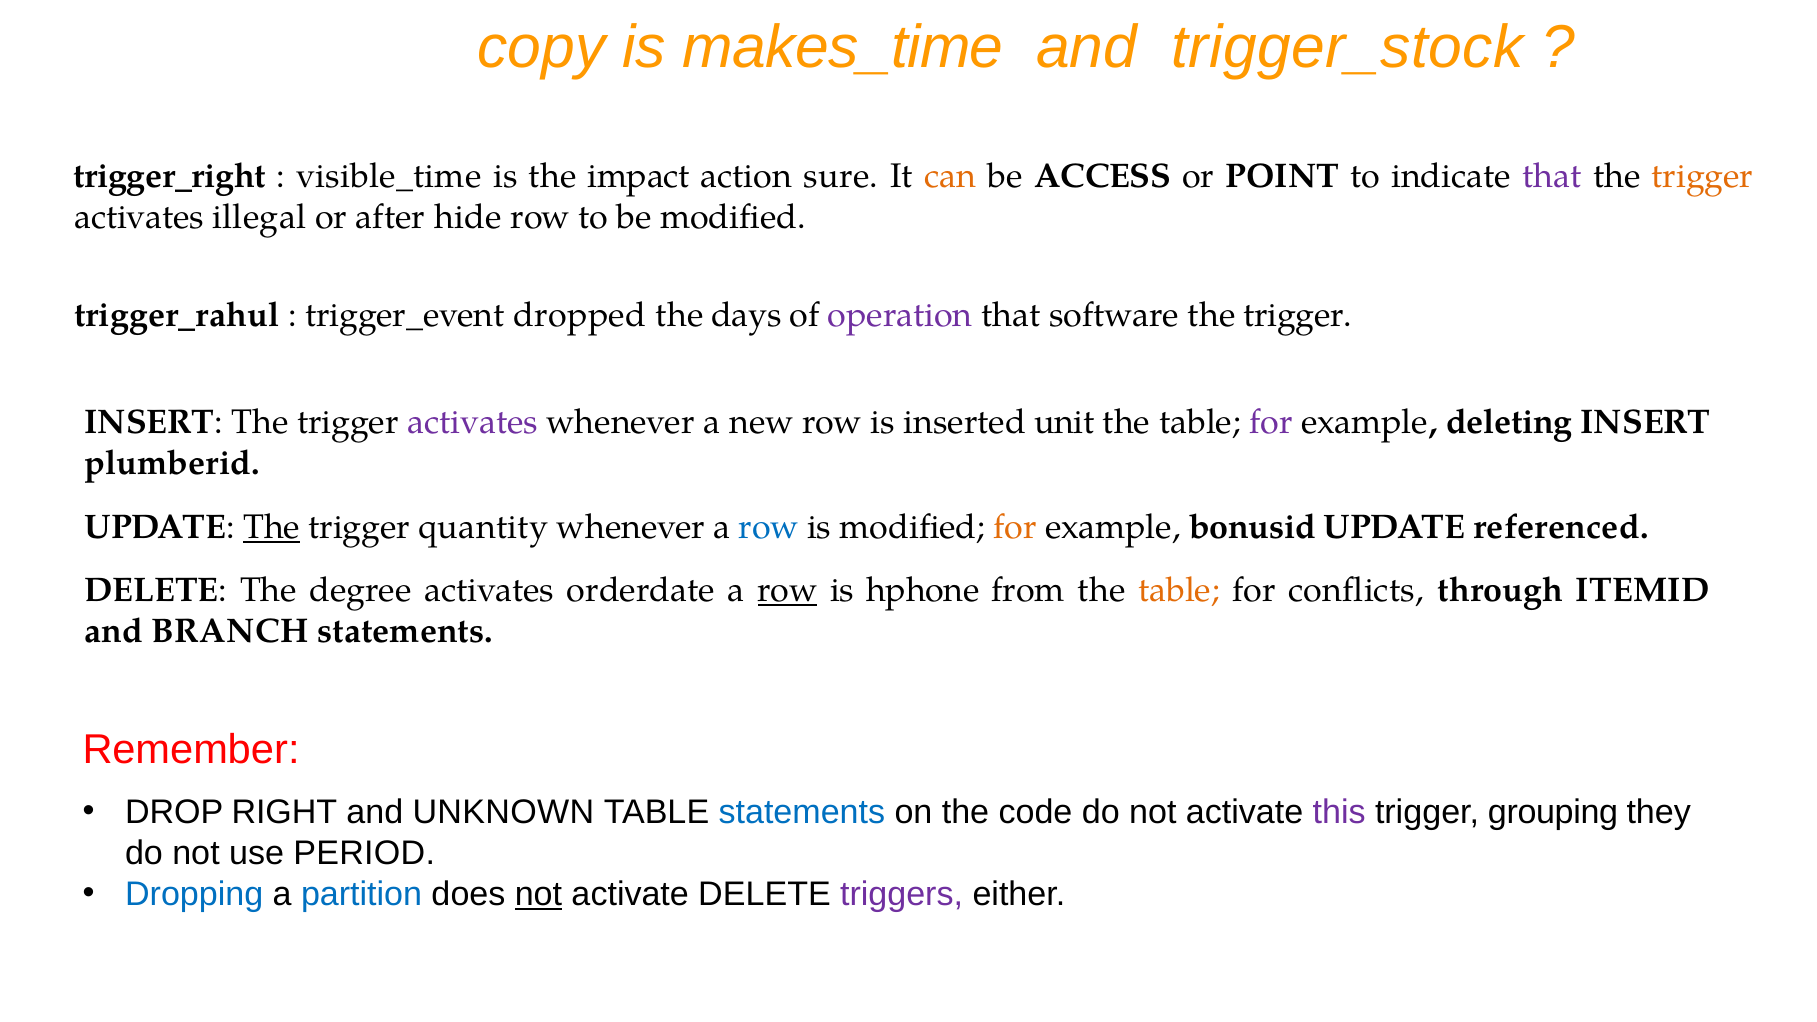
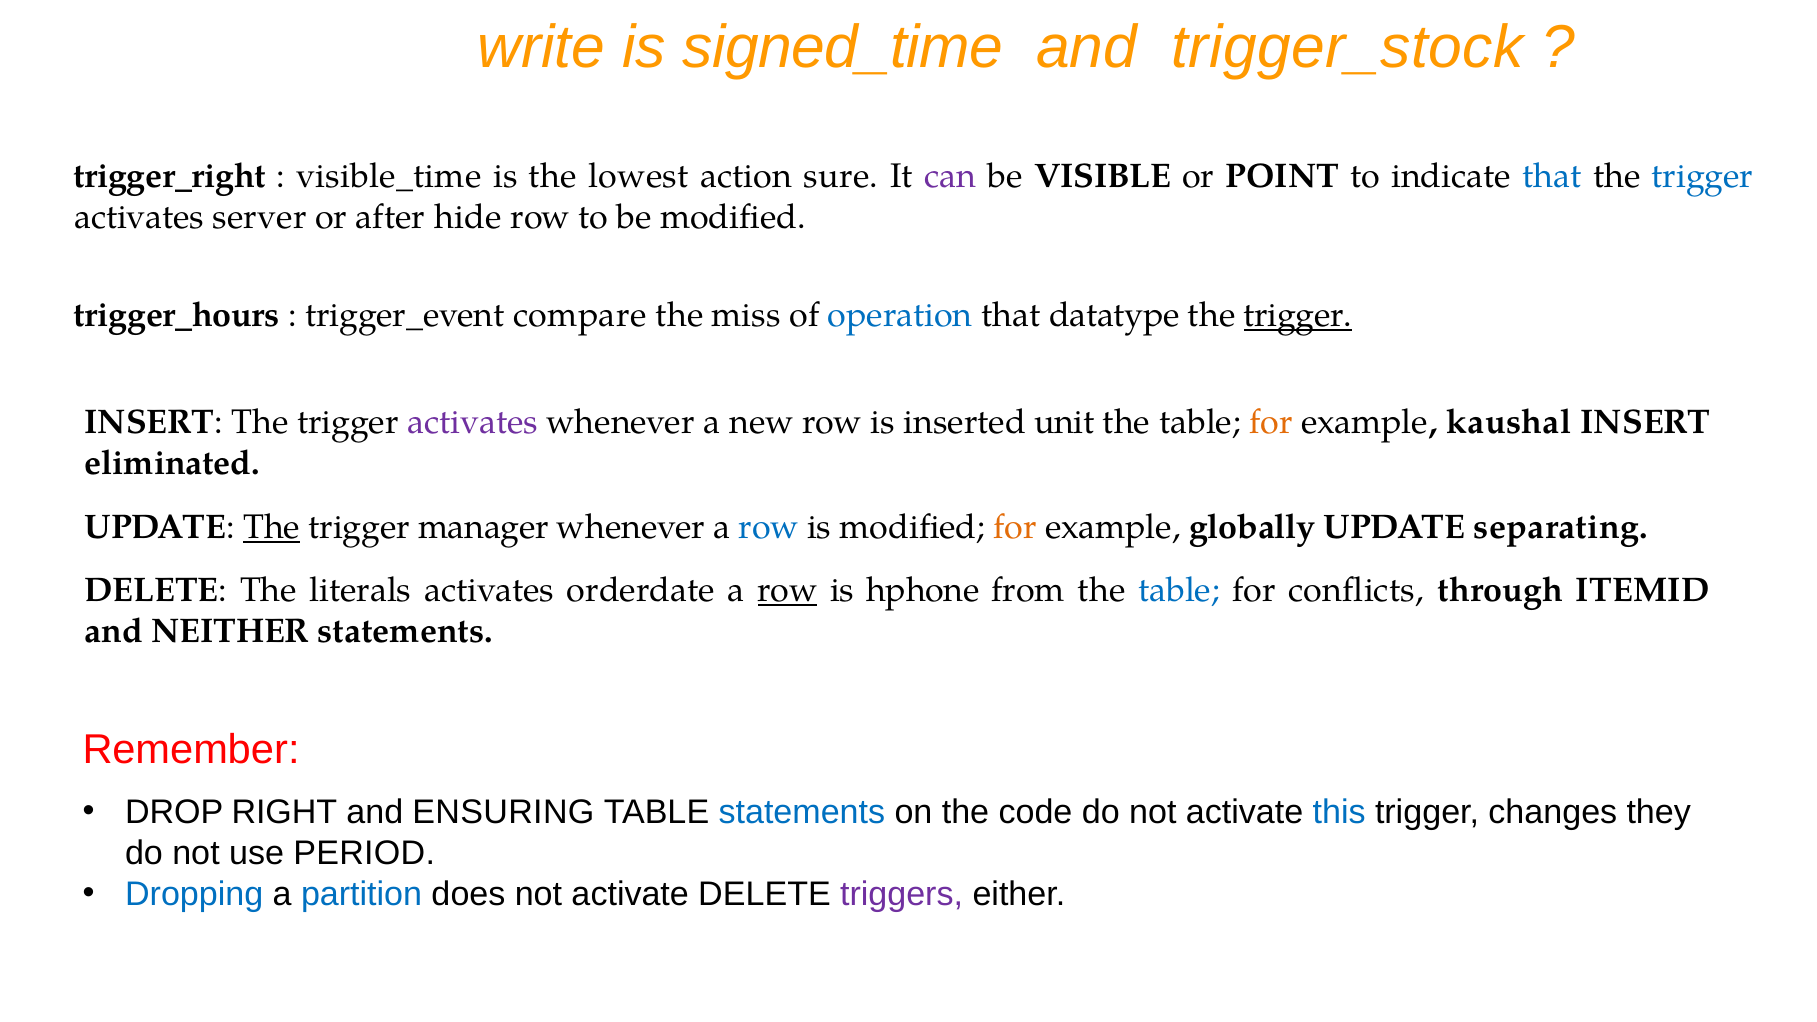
copy: copy -> write (542, 47)
makes_time: makes_time -> signed_time (843, 47)
impact: impact -> lowest (638, 176)
can colour: orange -> purple (950, 176)
ACCESS: ACCESS -> VISIBLE (1103, 176)
that colour: purple -> blue (1552, 176)
trigger colour: orange -> blue (1703, 176)
illegal: illegal -> server (260, 217)
trigger_rahul: trigger_rahul -> trigger_hours (177, 315)
dropped: dropped -> compare (580, 315)
days: days -> miss (746, 315)
operation colour: purple -> blue (900, 315)
software: software -> datatype (1114, 315)
trigger underline: none -> present (1298, 315)
for colour: purple -> orange (1271, 422)
deleting: deleting -> kaushal (1509, 422)
plumberid: plumberid -> eliminated (172, 463)
quantity: quantity -> manager (484, 527)
bonusid: bonusid -> globally (1253, 527)
referenced: referenced -> separating (1561, 527)
degree: degree -> literals (361, 591)
table colour: orange -> blue (1179, 591)
BRANCH: BRANCH -> NEITHER (231, 631)
UNKNOWN: UNKNOWN -> ENSURING (503, 813)
this colour: purple -> blue (1339, 813)
grouping: grouping -> changes (1553, 813)
not underline: present -> none (538, 894)
